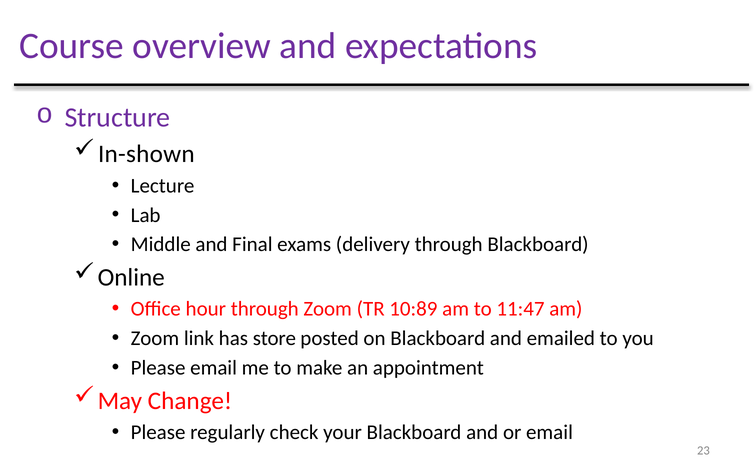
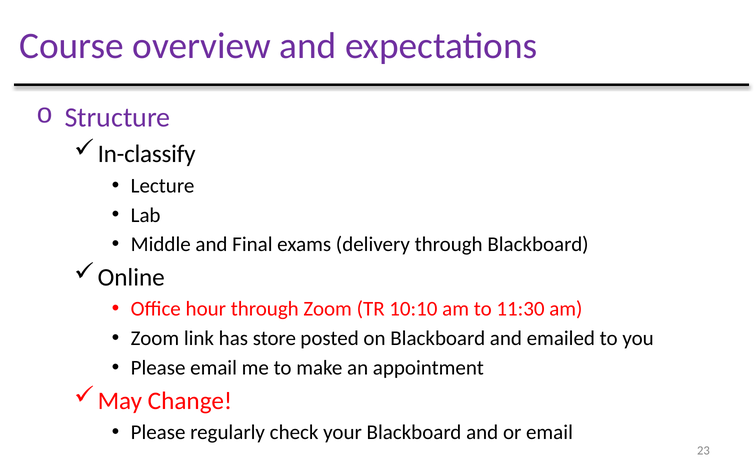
In-shown: In-shown -> In-classify (147, 154)
10:89: 10:89 -> 10:10 (413, 309)
11:47: 11:47 -> 11:30 (521, 309)
